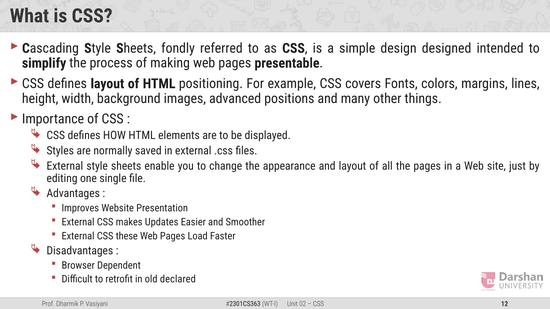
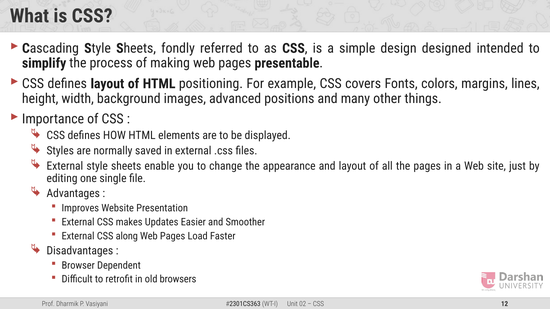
these: these -> along (127, 236)
declared: declared -> browsers (178, 280)
